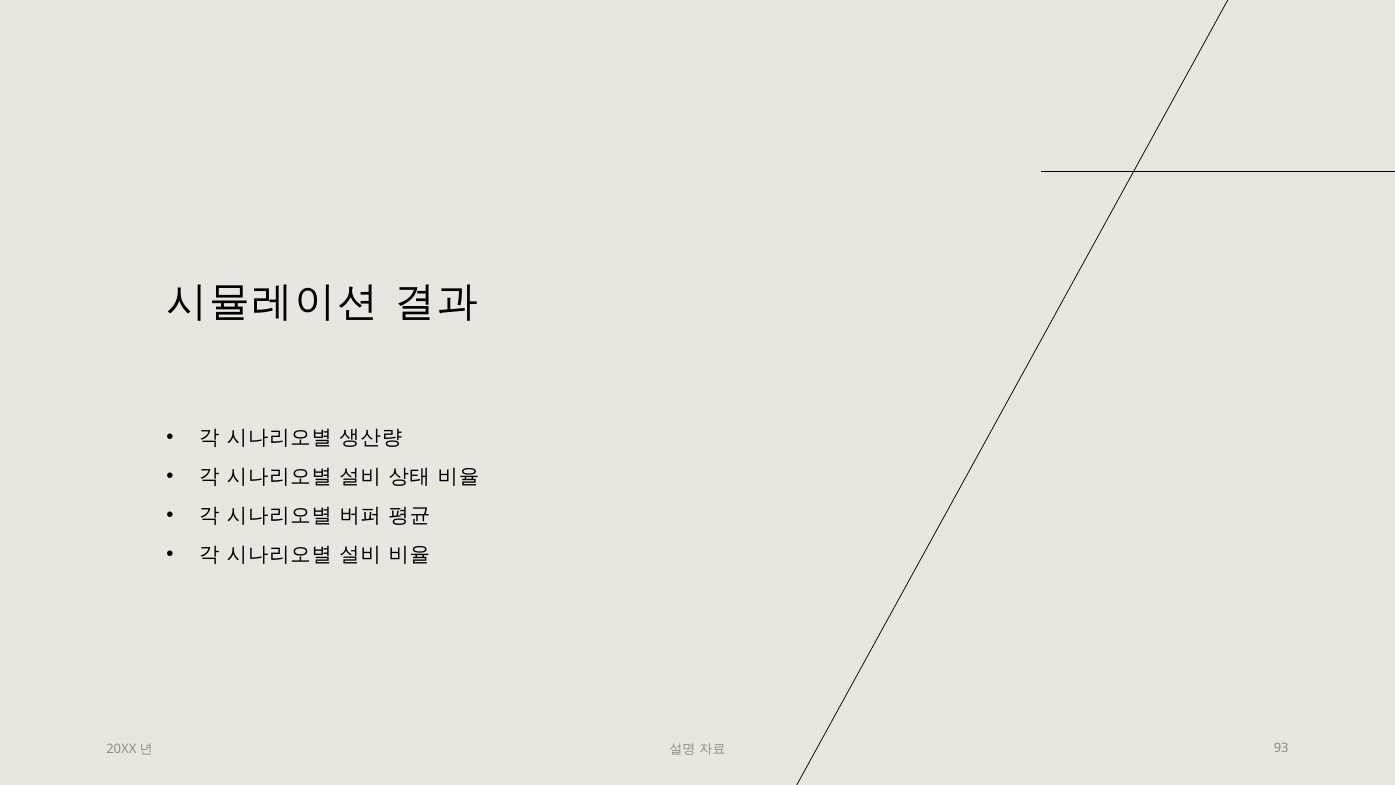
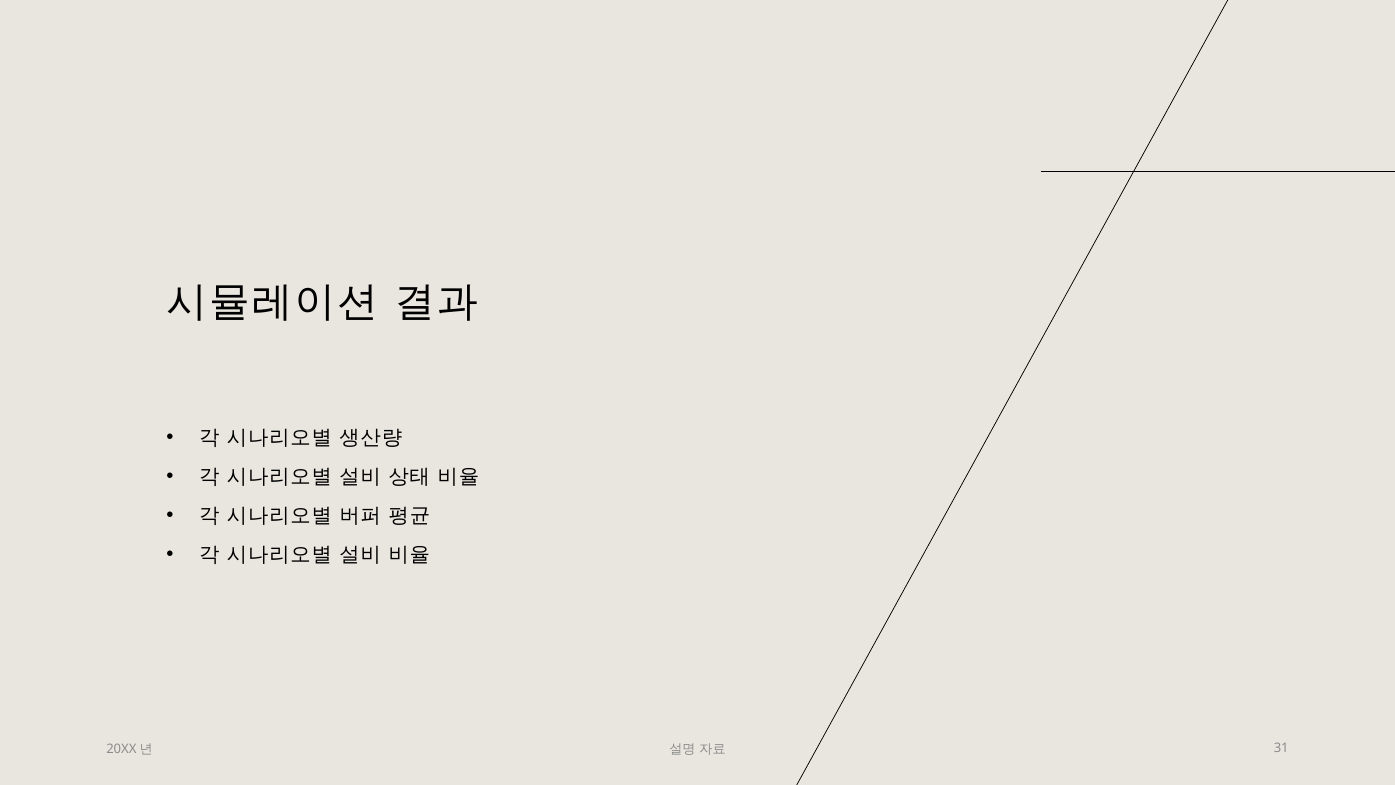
93: 93 -> 31 (1281, 748)
